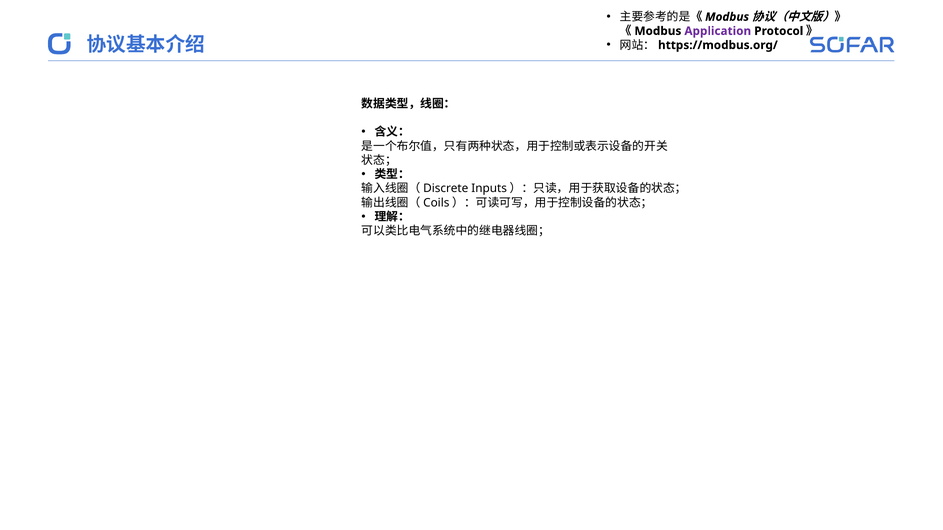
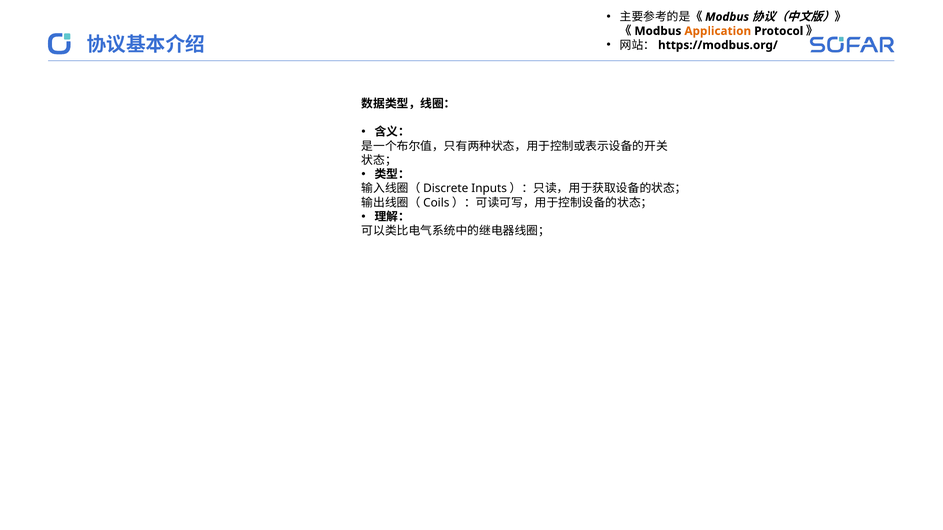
Application colour: purple -> orange (718, 31)
